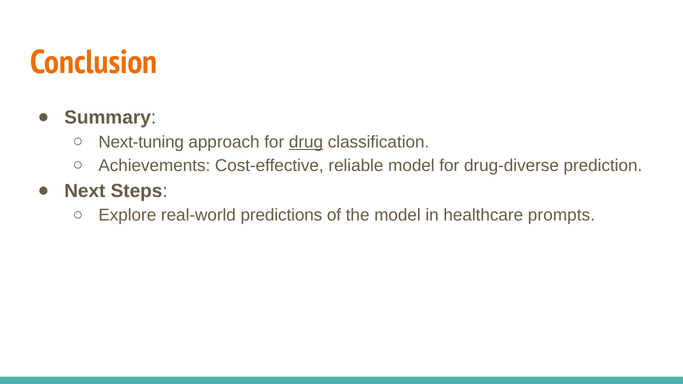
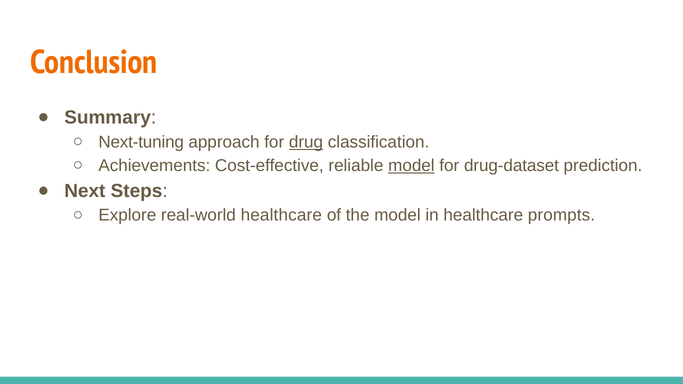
model underline: none -> present (411, 166)
drug-diverse: drug-diverse -> drug-dataset (511, 166)
real-world predictions: predictions -> healthcare (281, 215)
